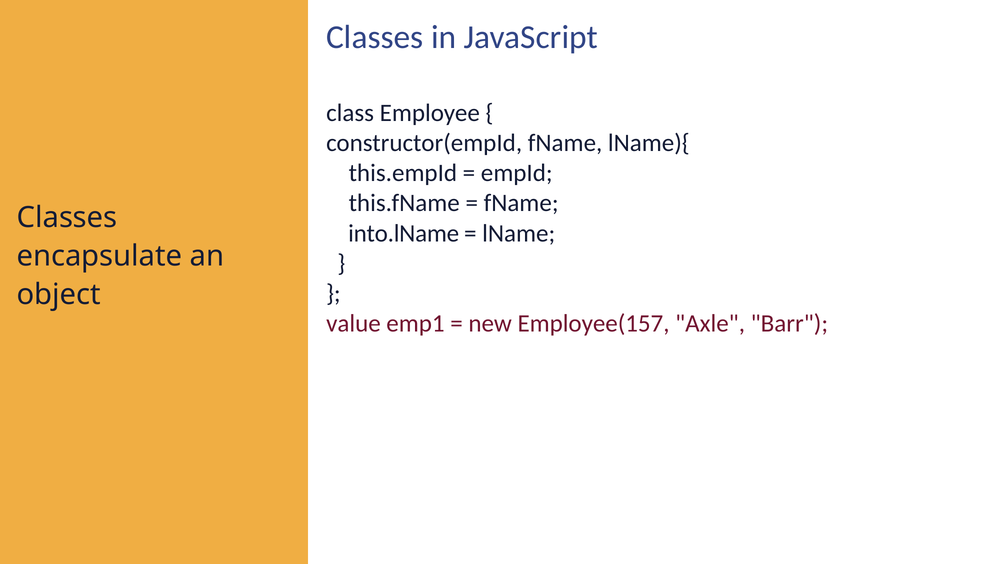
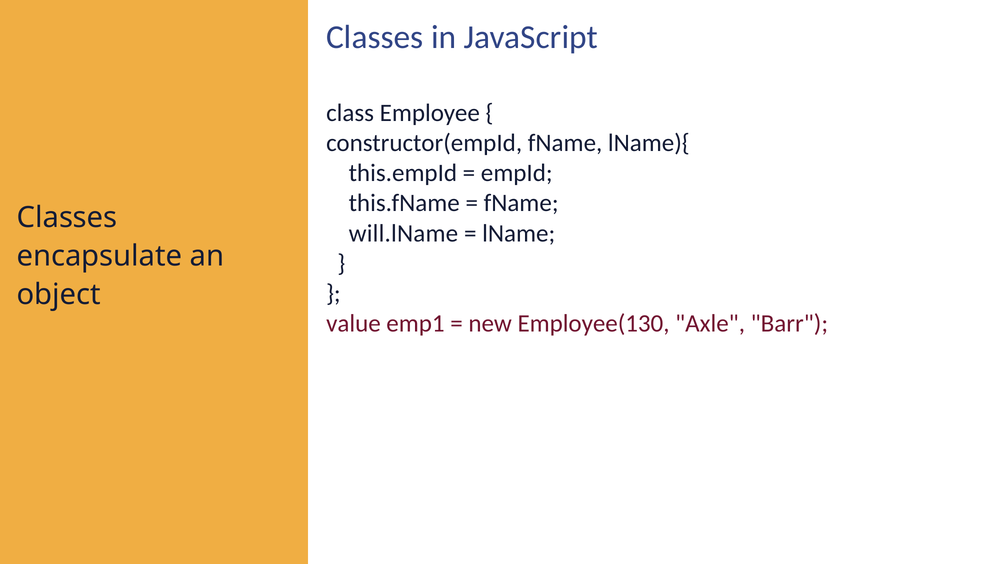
into.lName: into.lName -> will.lName (403, 233)
Employee(157: Employee(157 -> Employee(130 (594, 323)
